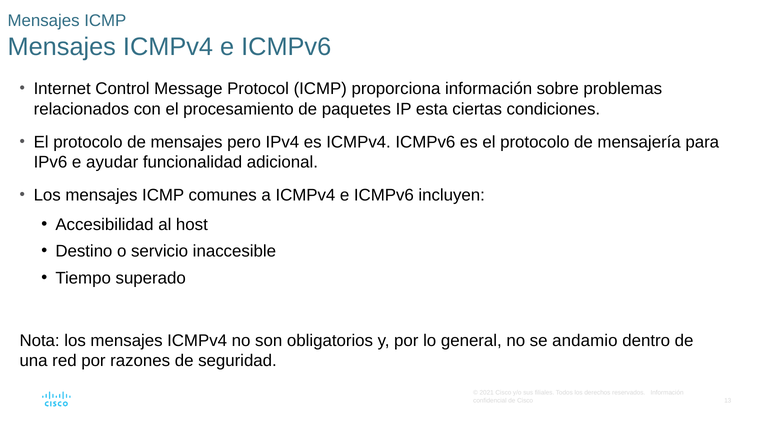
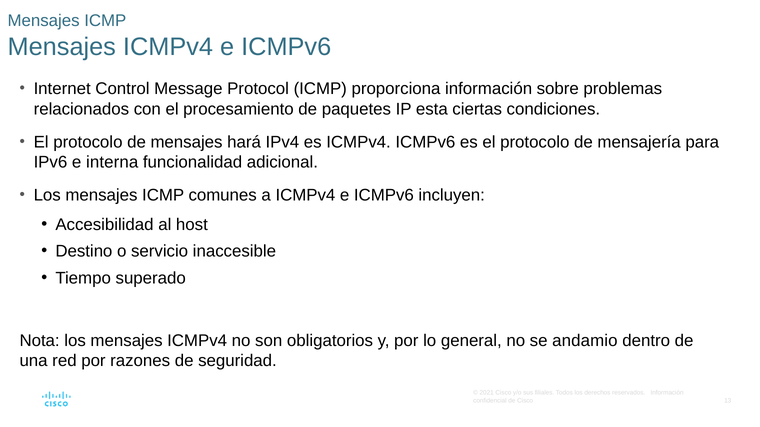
pero: pero -> hará (244, 142)
ayudar: ayudar -> interna (112, 162)
